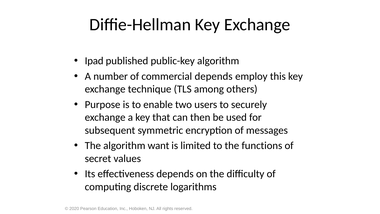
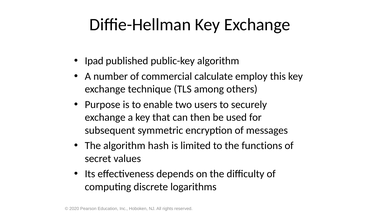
commercial depends: depends -> calculate (214, 76)
want: want -> hash (158, 145)
